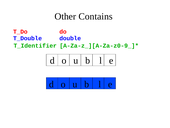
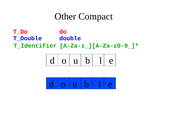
Contains: Contains -> Compact (96, 16)
